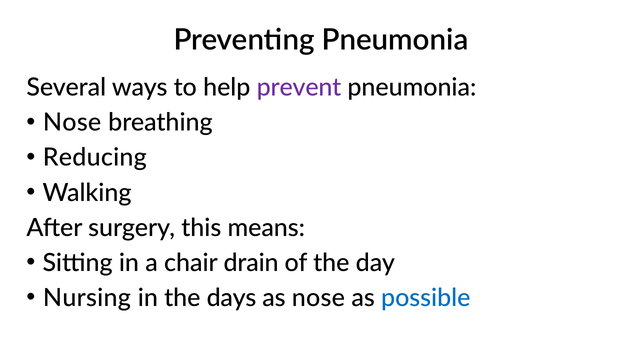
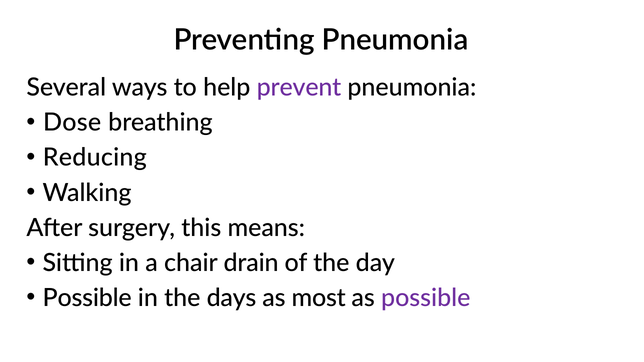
Nose: Nose -> Dose (72, 123)
Nursing: Nursing -> Possible (87, 298)
as nose: nose -> most (319, 298)
possible colour: blue -> purple (426, 298)
